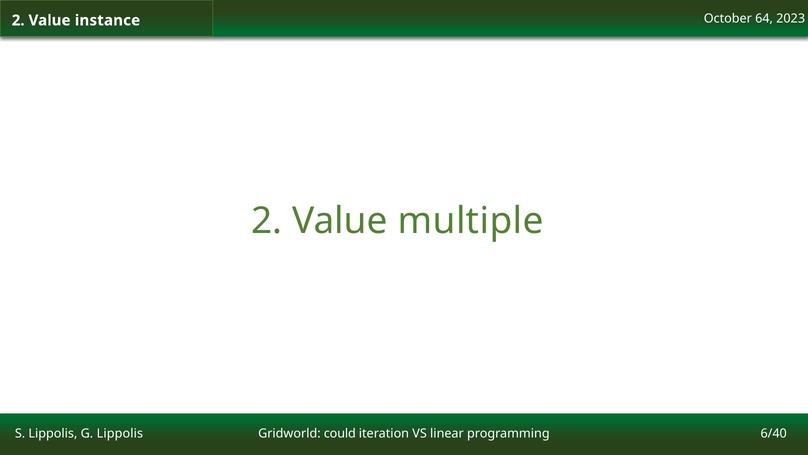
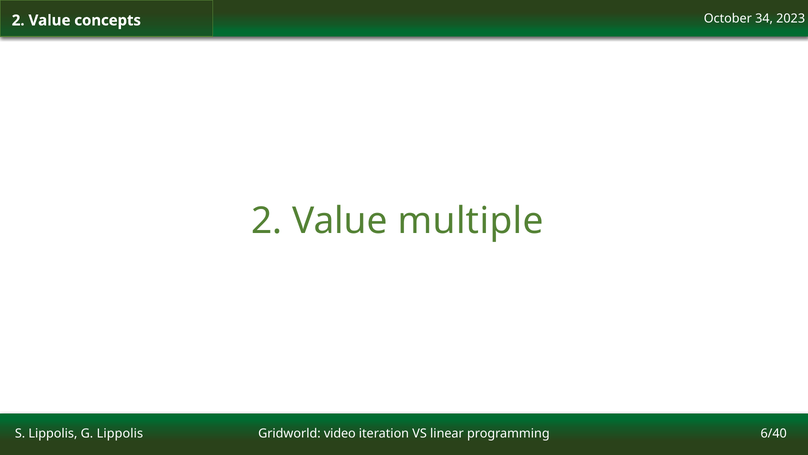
64: 64 -> 34 (764, 19)
instance: instance -> concepts (108, 20)
could: could -> video (340, 433)
